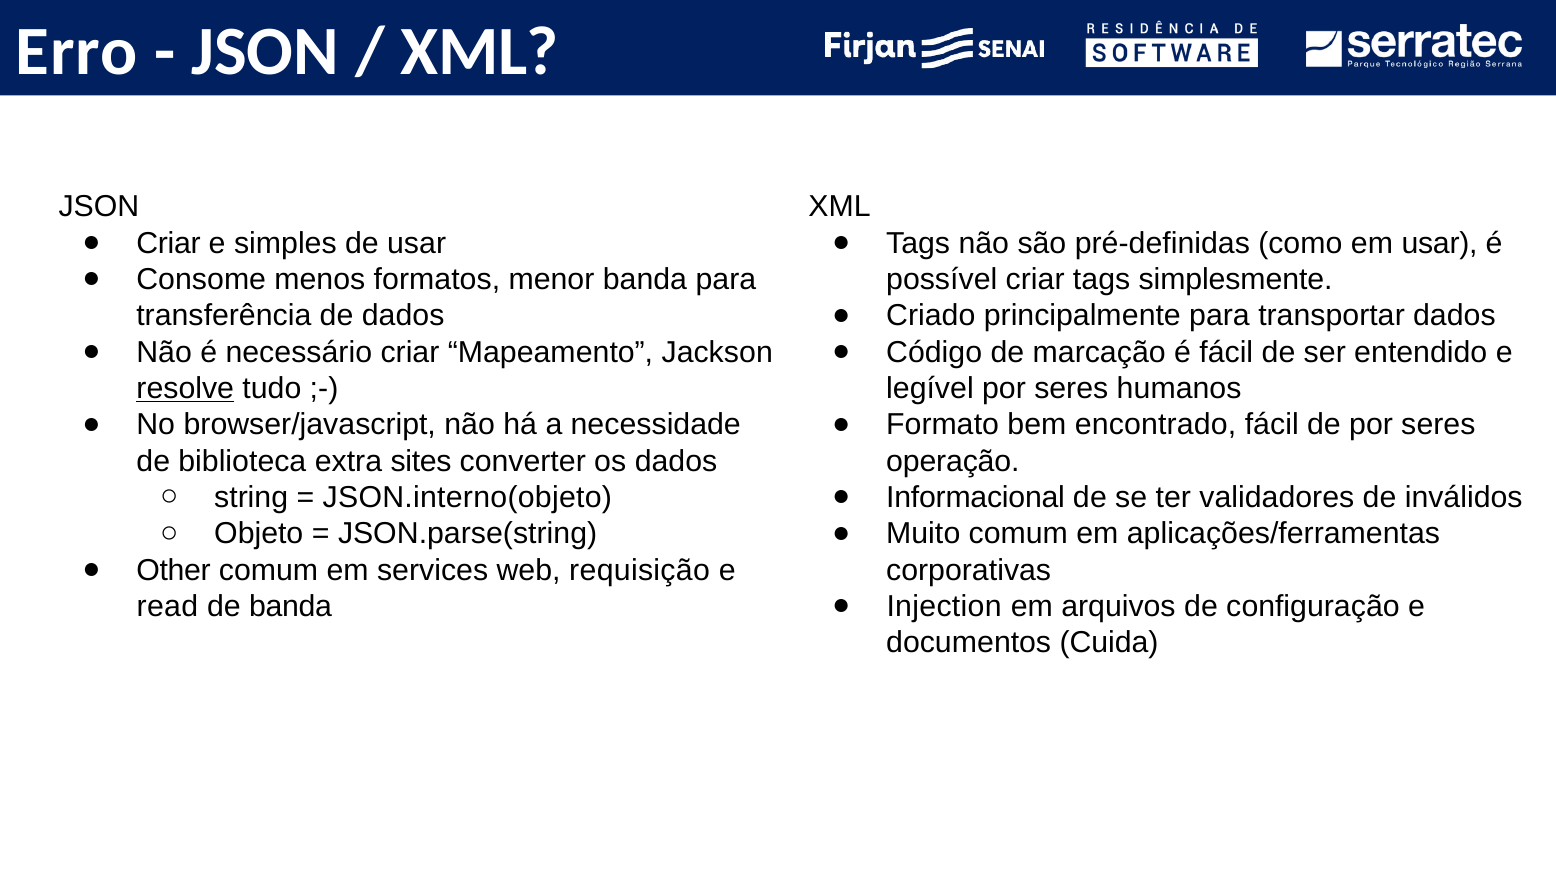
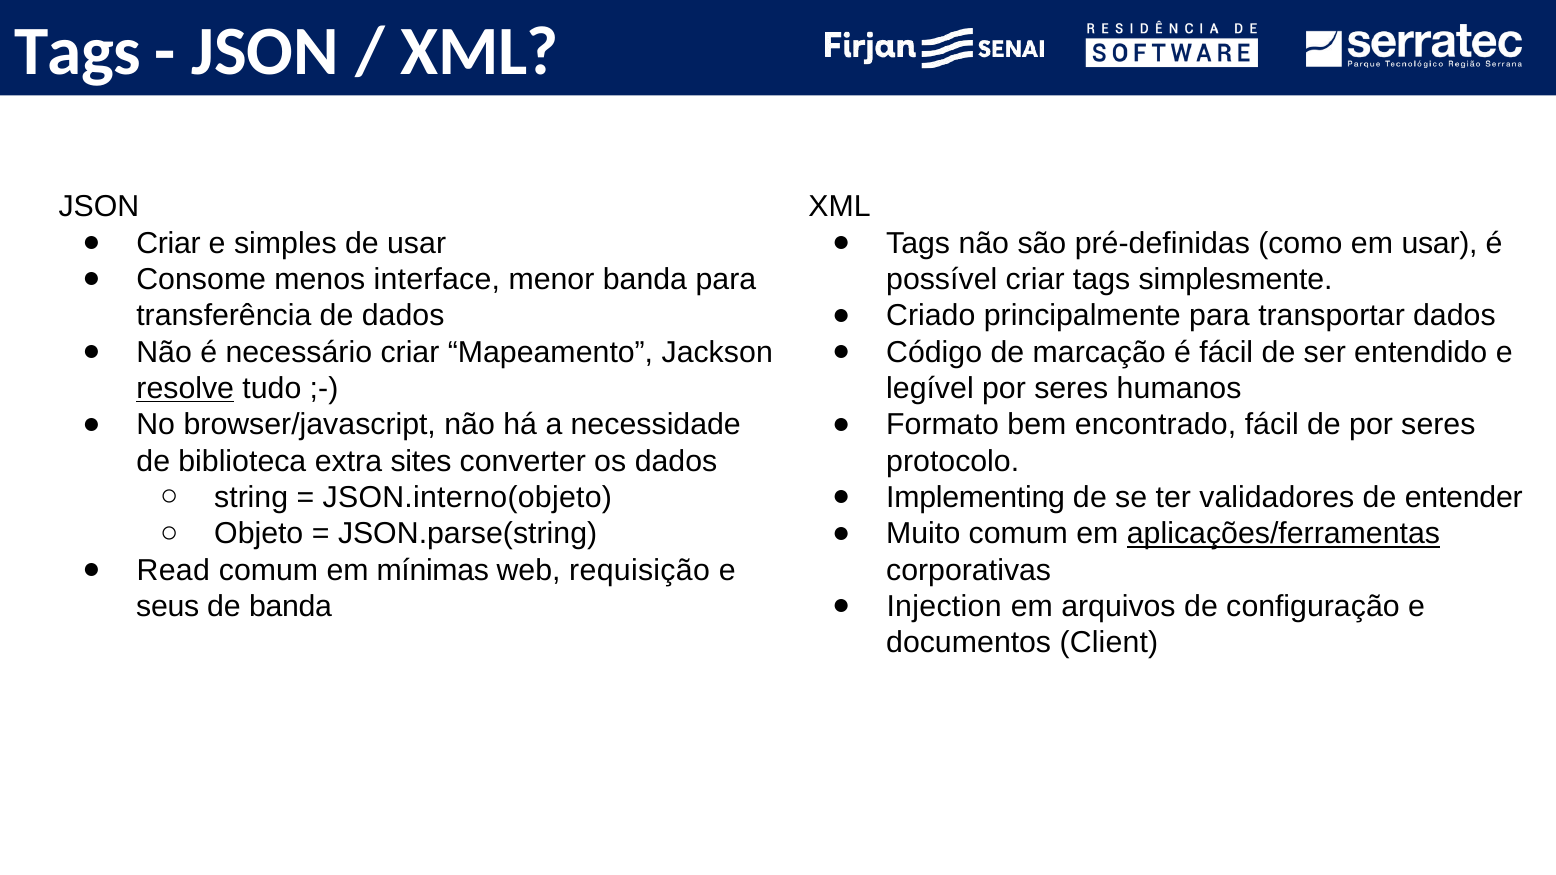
Erro: Erro -> Tags (78, 52)
formatos: formatos -> interface (437, 280)
operação: operação -> protocolo (953, 461)
Informacional: Informacional -> Implementing (976, 498)
inválidos: inválidos -> entender (1464, 498)
aplicações/ferramentas underline: none -> present (1283, 534)
Other: Other -> Read (173, 570)
services: services -> mínimas (433, 570)
read: read -> seus (168, 607)
Cuida: Cuida -> Client (1109, 643)
